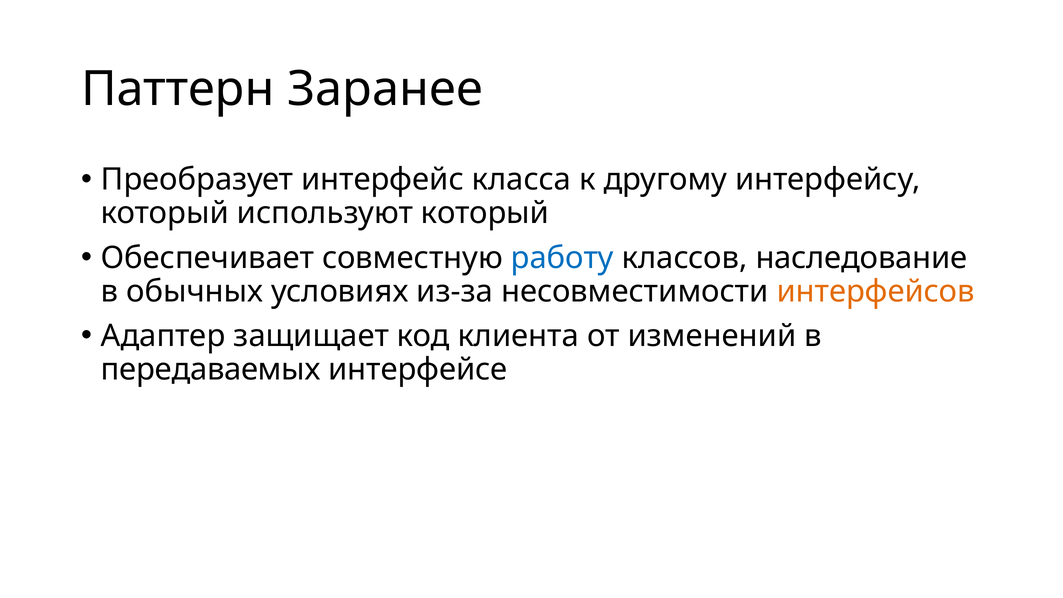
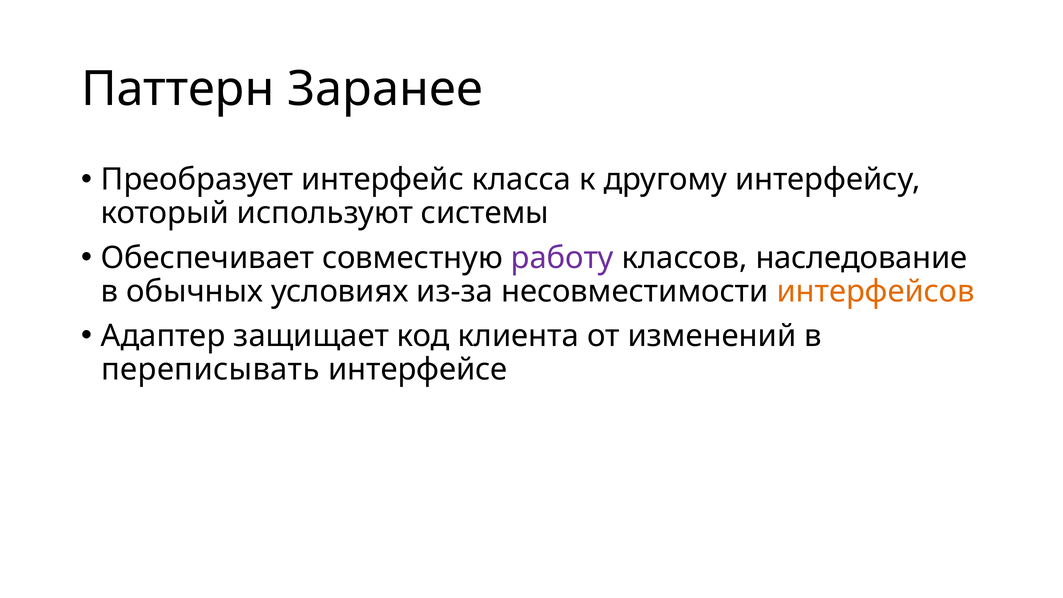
используют который: который -> системы (485, 213)
работу colour: blue -> purple (562, 258)
передаваемых: передаваемых -> переписывать (210, 369)
